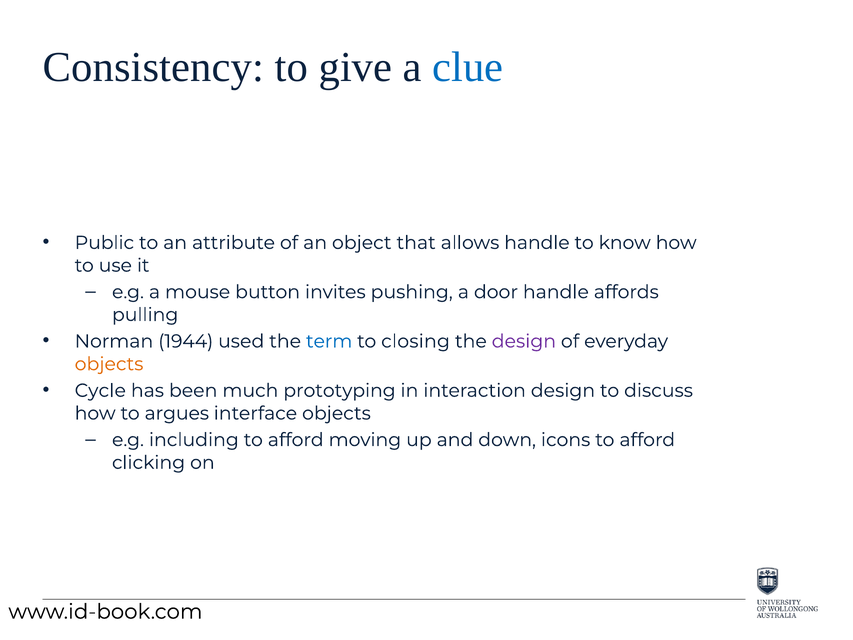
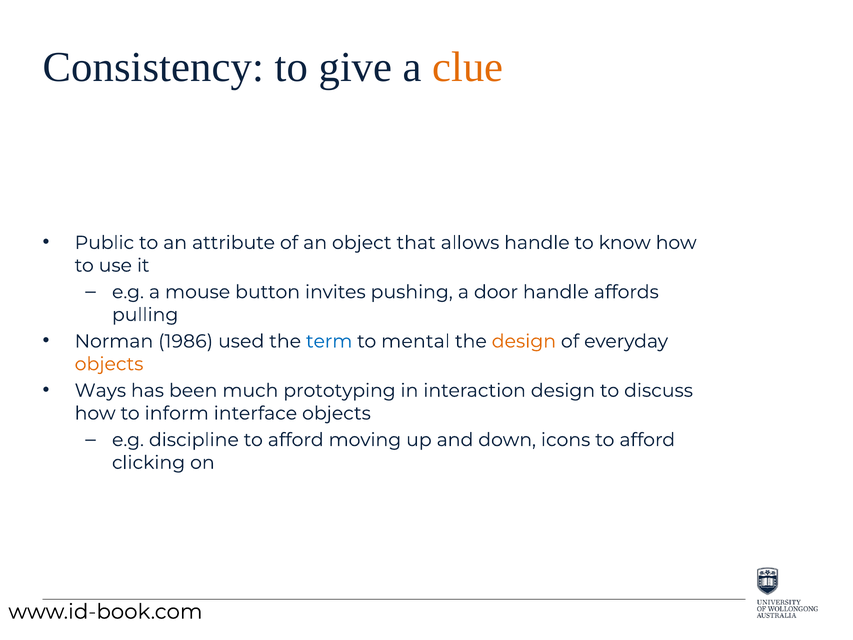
clue colour: blue -> orange (468, 67)
1944: 1944 -> 1986 (186, 341)
closing: closing -> mental (416, 341)
design colour: purple -> orange (524, 341)
Cycle: Cycle -> Ways (100, 390)
argues: argues -> inform (177, 413)
including: including -> discipline (194, 440)
